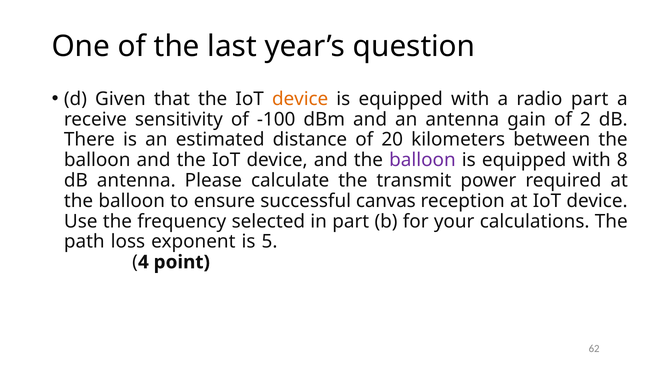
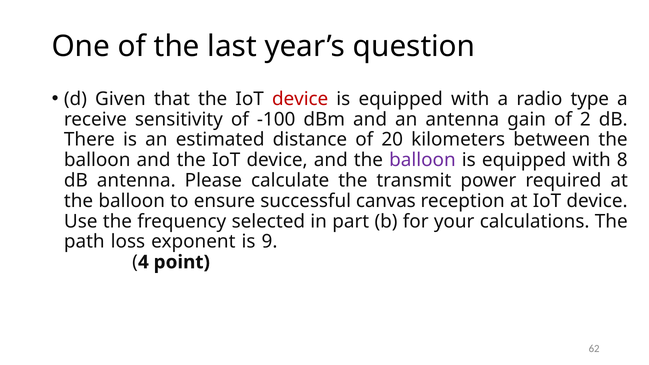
device colour: orange -> red (300, 99)
radio part: part -> type (590, 99)
5: 5 -> 9 (270, 242)
